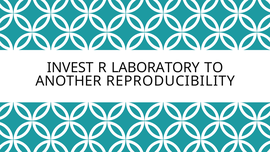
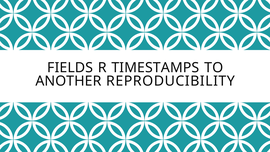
INVEST: INVEST -> FIELDS (70, 68)
LABORATORY: LABORATORY -> TIMESTAMPS (155, 68)
